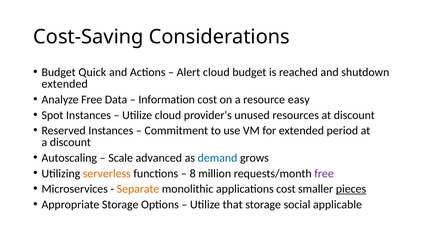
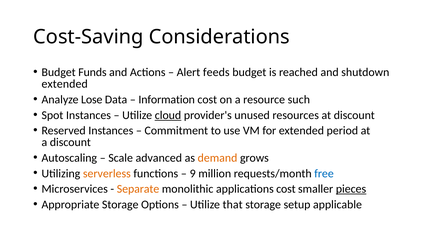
Quick: Quick -> Funds (92, 72)
Alert cloud: cloud -> feeds (216, 72)
Analyze Free: Free -> Lose (92, 99)
easy: easy -> such (299, 99)
cloud underline: none -> present (168, 115)
demand colour: blue -> orange (217, 158)
8: 8 -> 9 (193, 173)
free colour: purple -> blue (324, 173)
social: social -> setup (297, 204)
